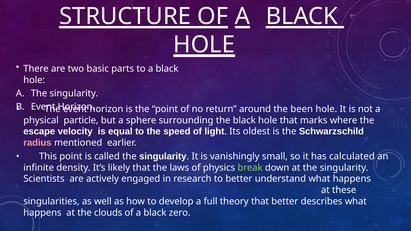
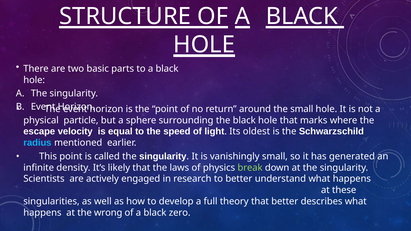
the been: been -> small (302, 109)
radius colour: pink -> light blue (37, 143)
calculated: calculated -> generated (352, 156)
clouds: clouds -> wrong (108, 213)
